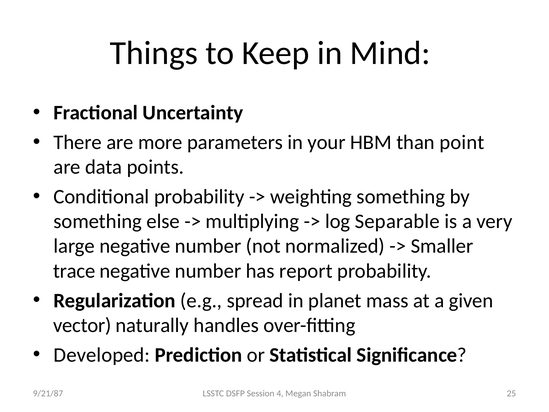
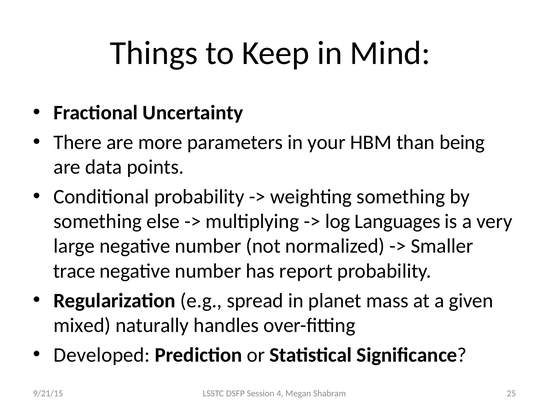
point: point -> being (462, 142)
Separable: Separable -> Languages (397, 221)
vector: vector -> mixed (82, 325)
9/21/87: 9/21/87 -> 9/21/15 (48, 393)
